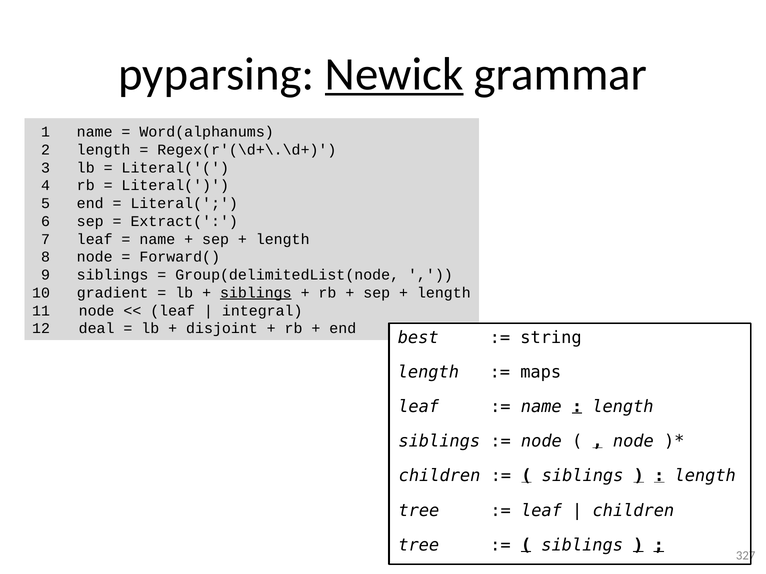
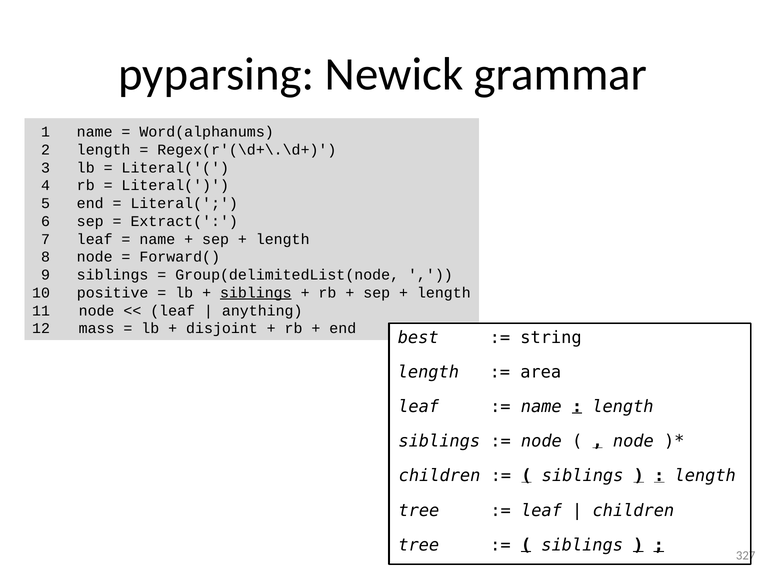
Newick underline: present -> none (394, 74)
gradient: gradient -> positive (113, 293)
integral: integral -> anything (262, 311)
deal: deal -> mass (97, 329)
maps: maps -> area (541, 372)
